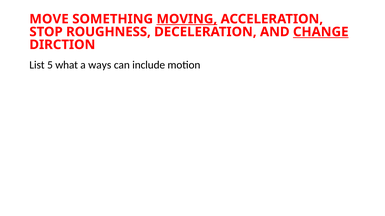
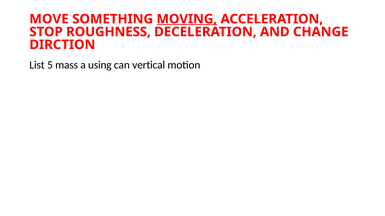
CHANGE underline: present -> none (321, 32)
what: what -> mass (67, 65)
ways: ways -> using (100, 65)
include: include -> vertical (149, 65)
